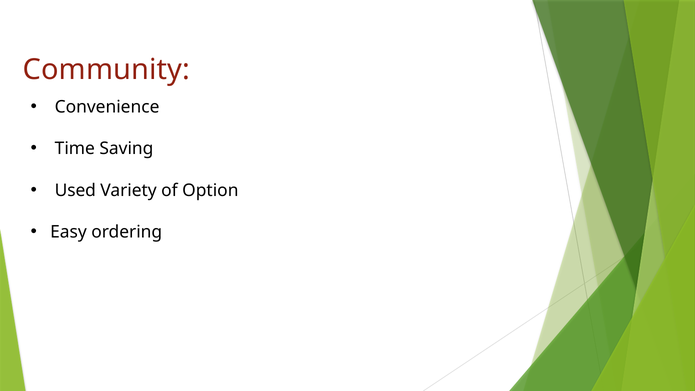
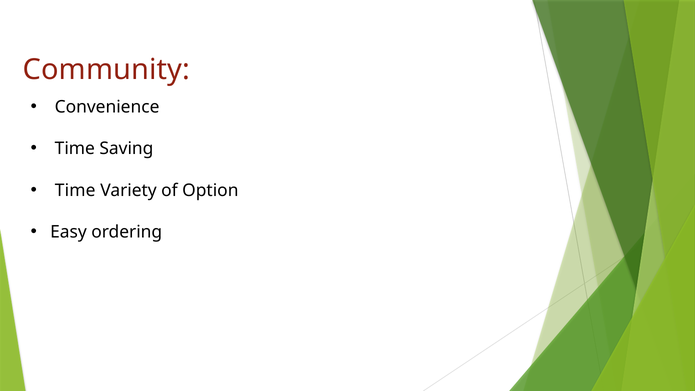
Used: Used -> Time (75, 190)
